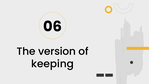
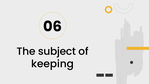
version: version -> subject (57, 51)
